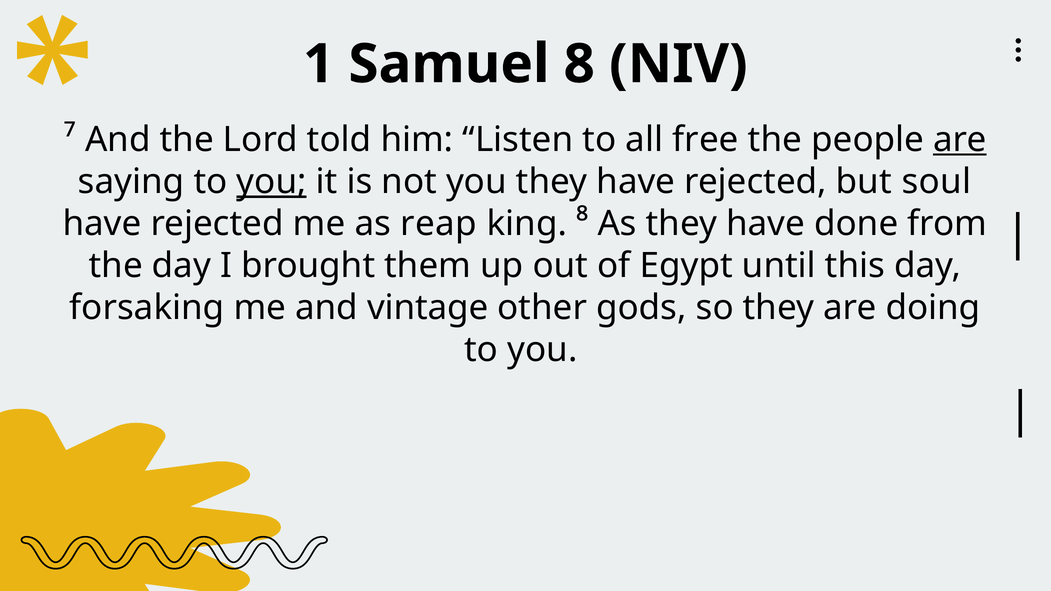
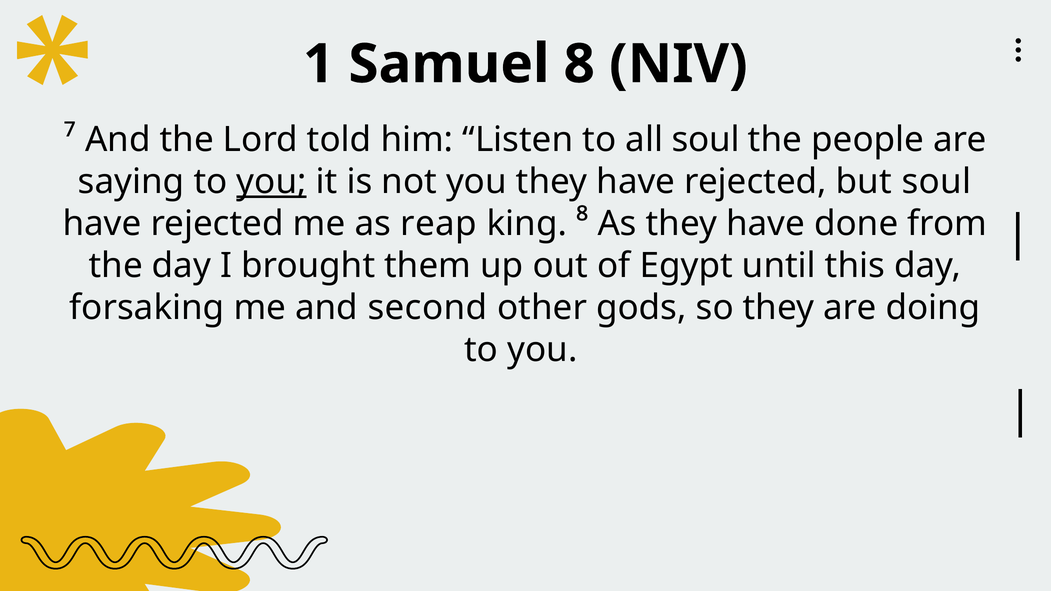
all free: free -> soul (706, 140)
are underline: present -> none (960, 140)
vintage: vintage -> second (427, 308)
